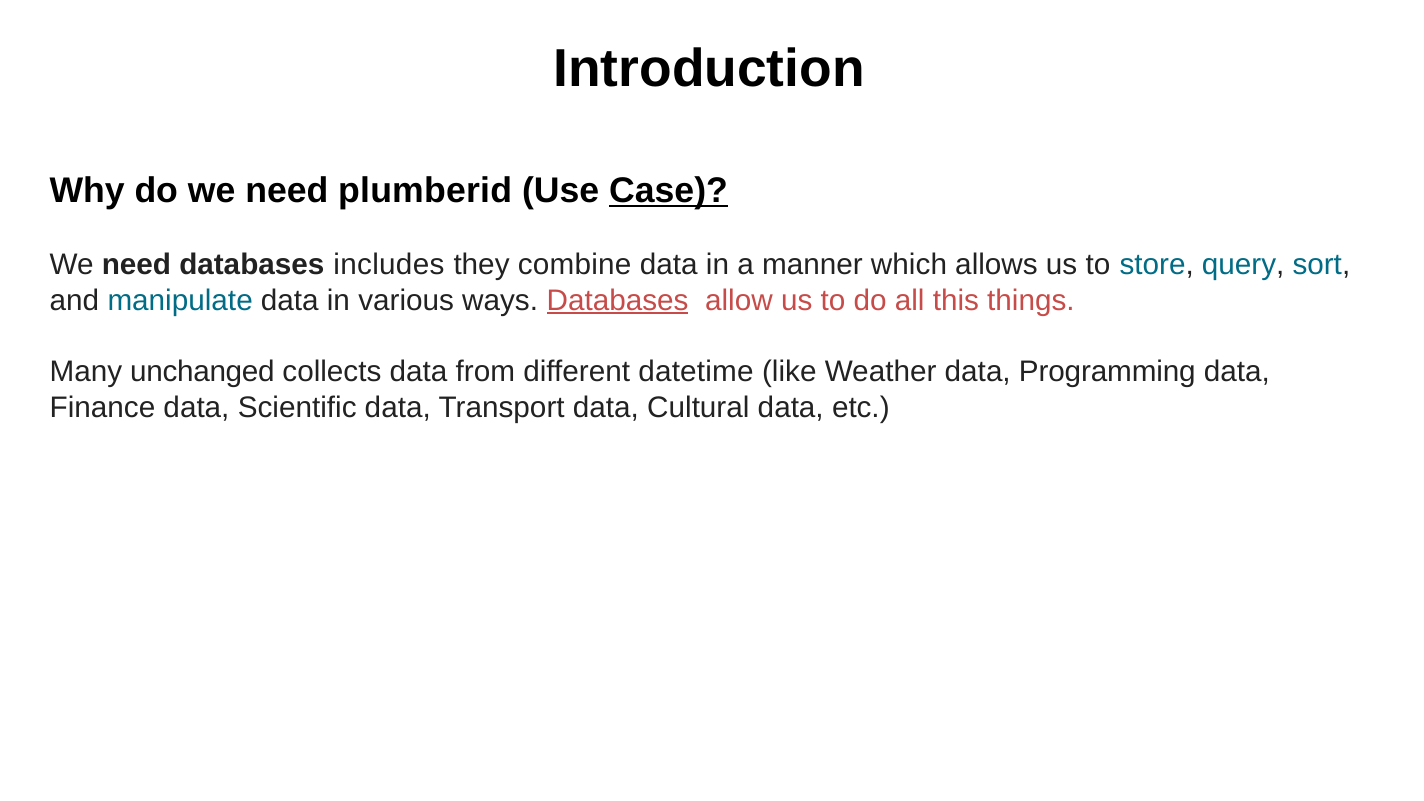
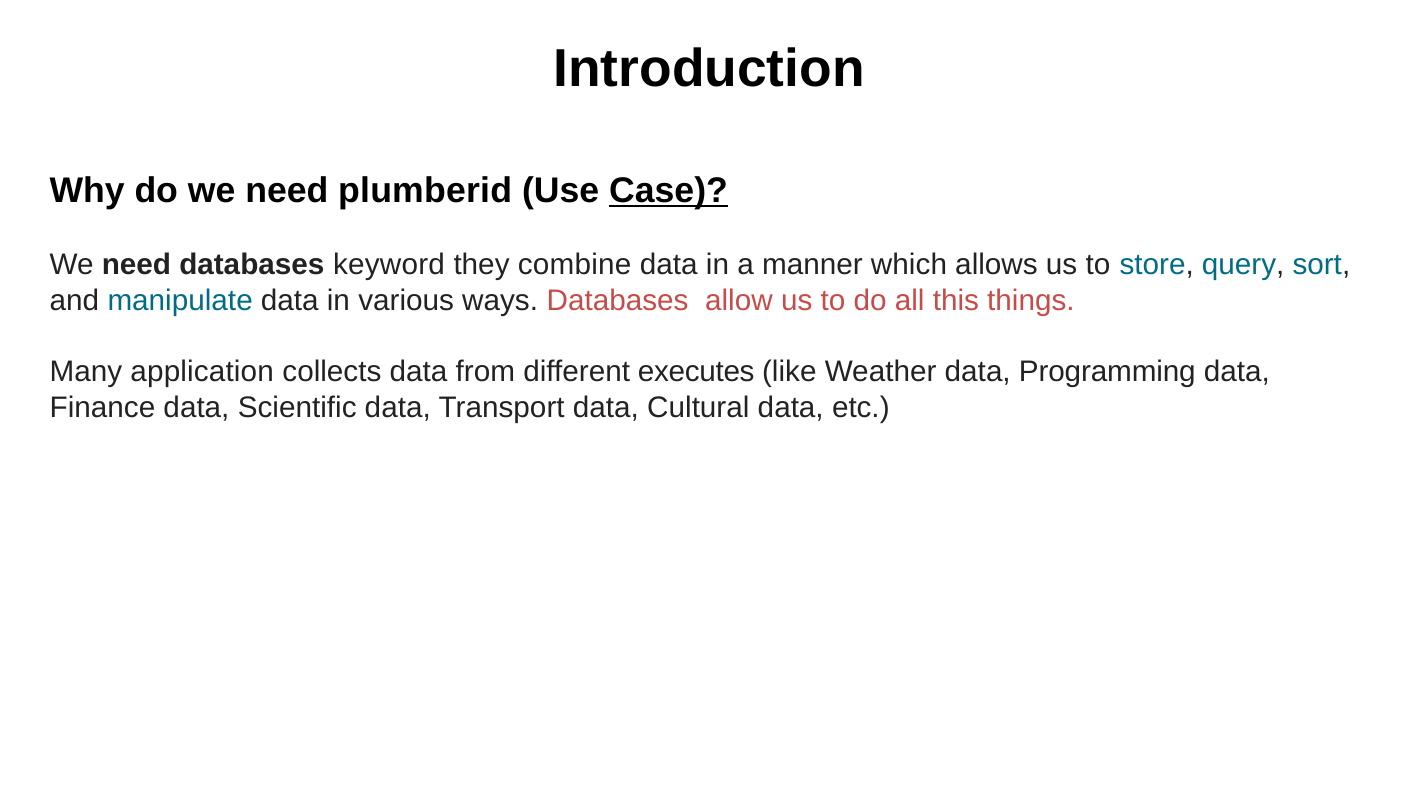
includes: includes -> keyword (389, 265)
Databases underline: present -> none (618, 301)
unchanged: unchanged -> application (202, 372)
datetime: datetime -> executes (696, 372)
